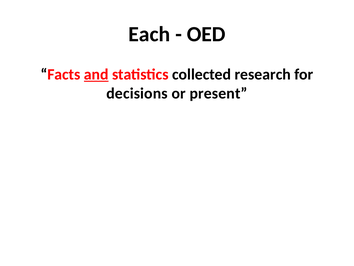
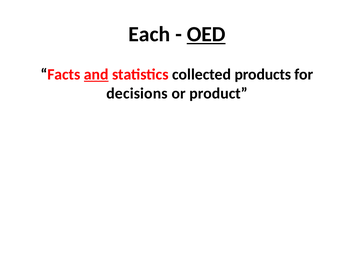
OED underline: none -> present (206, 34)
research: research -> products (263, 74)
present: present -> product (219, 93)
